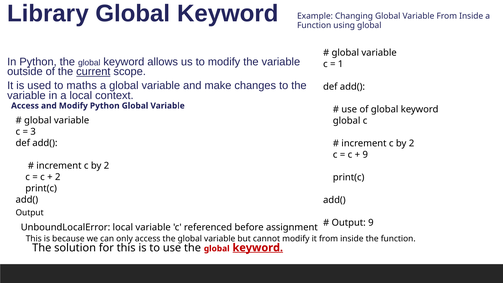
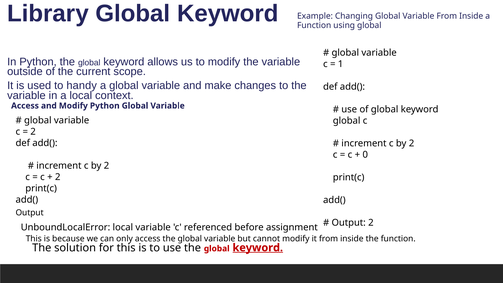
current underline: present -> none (93, 72)
maths: maths -> handy (82, 86)
3: 3 -> 2 (33, 132)
9: 9 -> 0 (365, 155)
Output 9: 9 -> 2 (371, 223)
